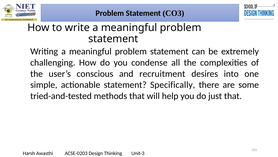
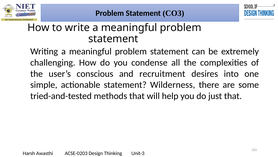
Specifically: Specifically -> Wilderness (173, 85)
